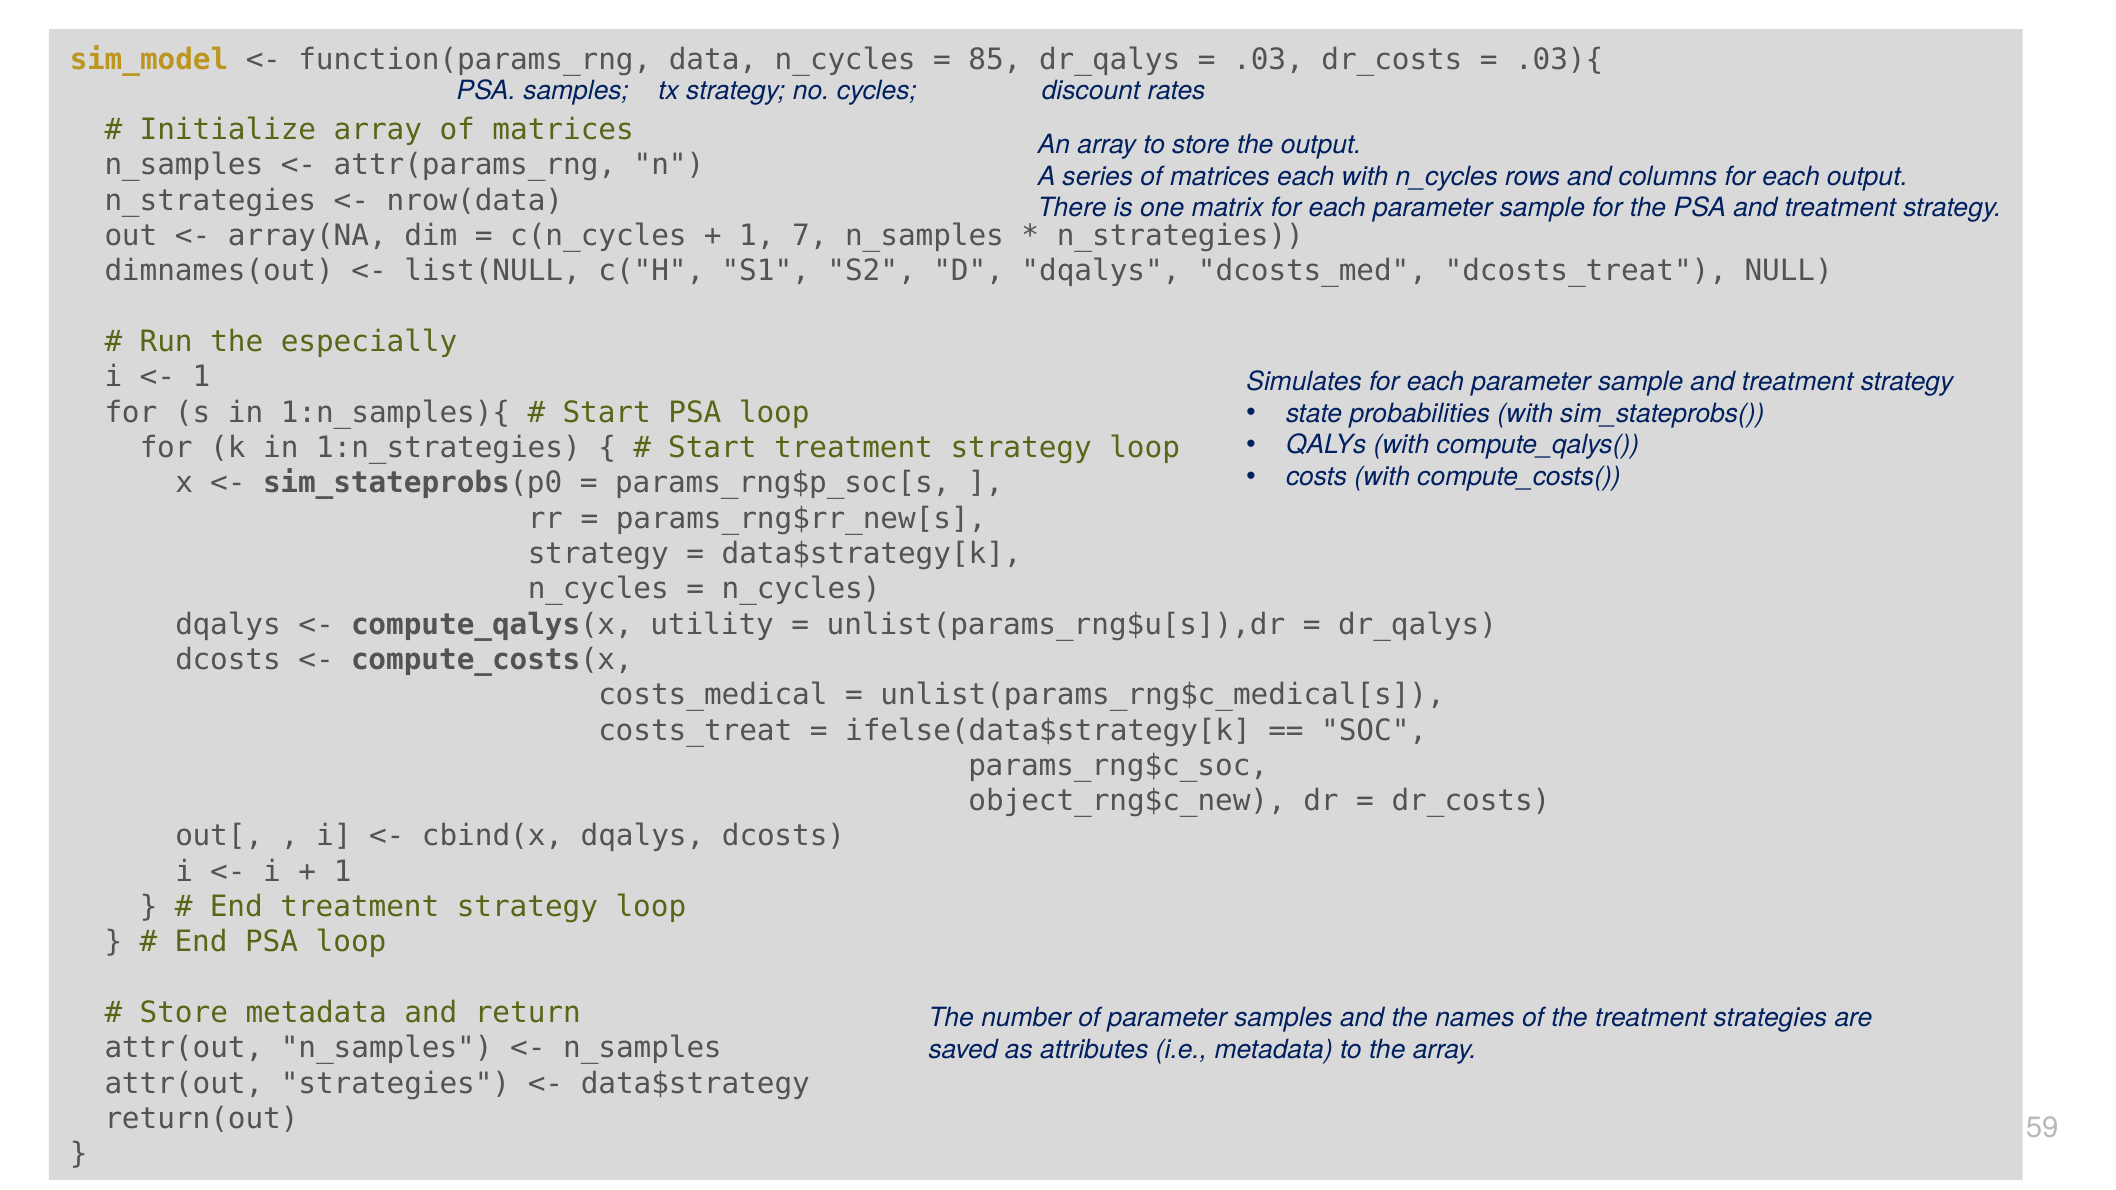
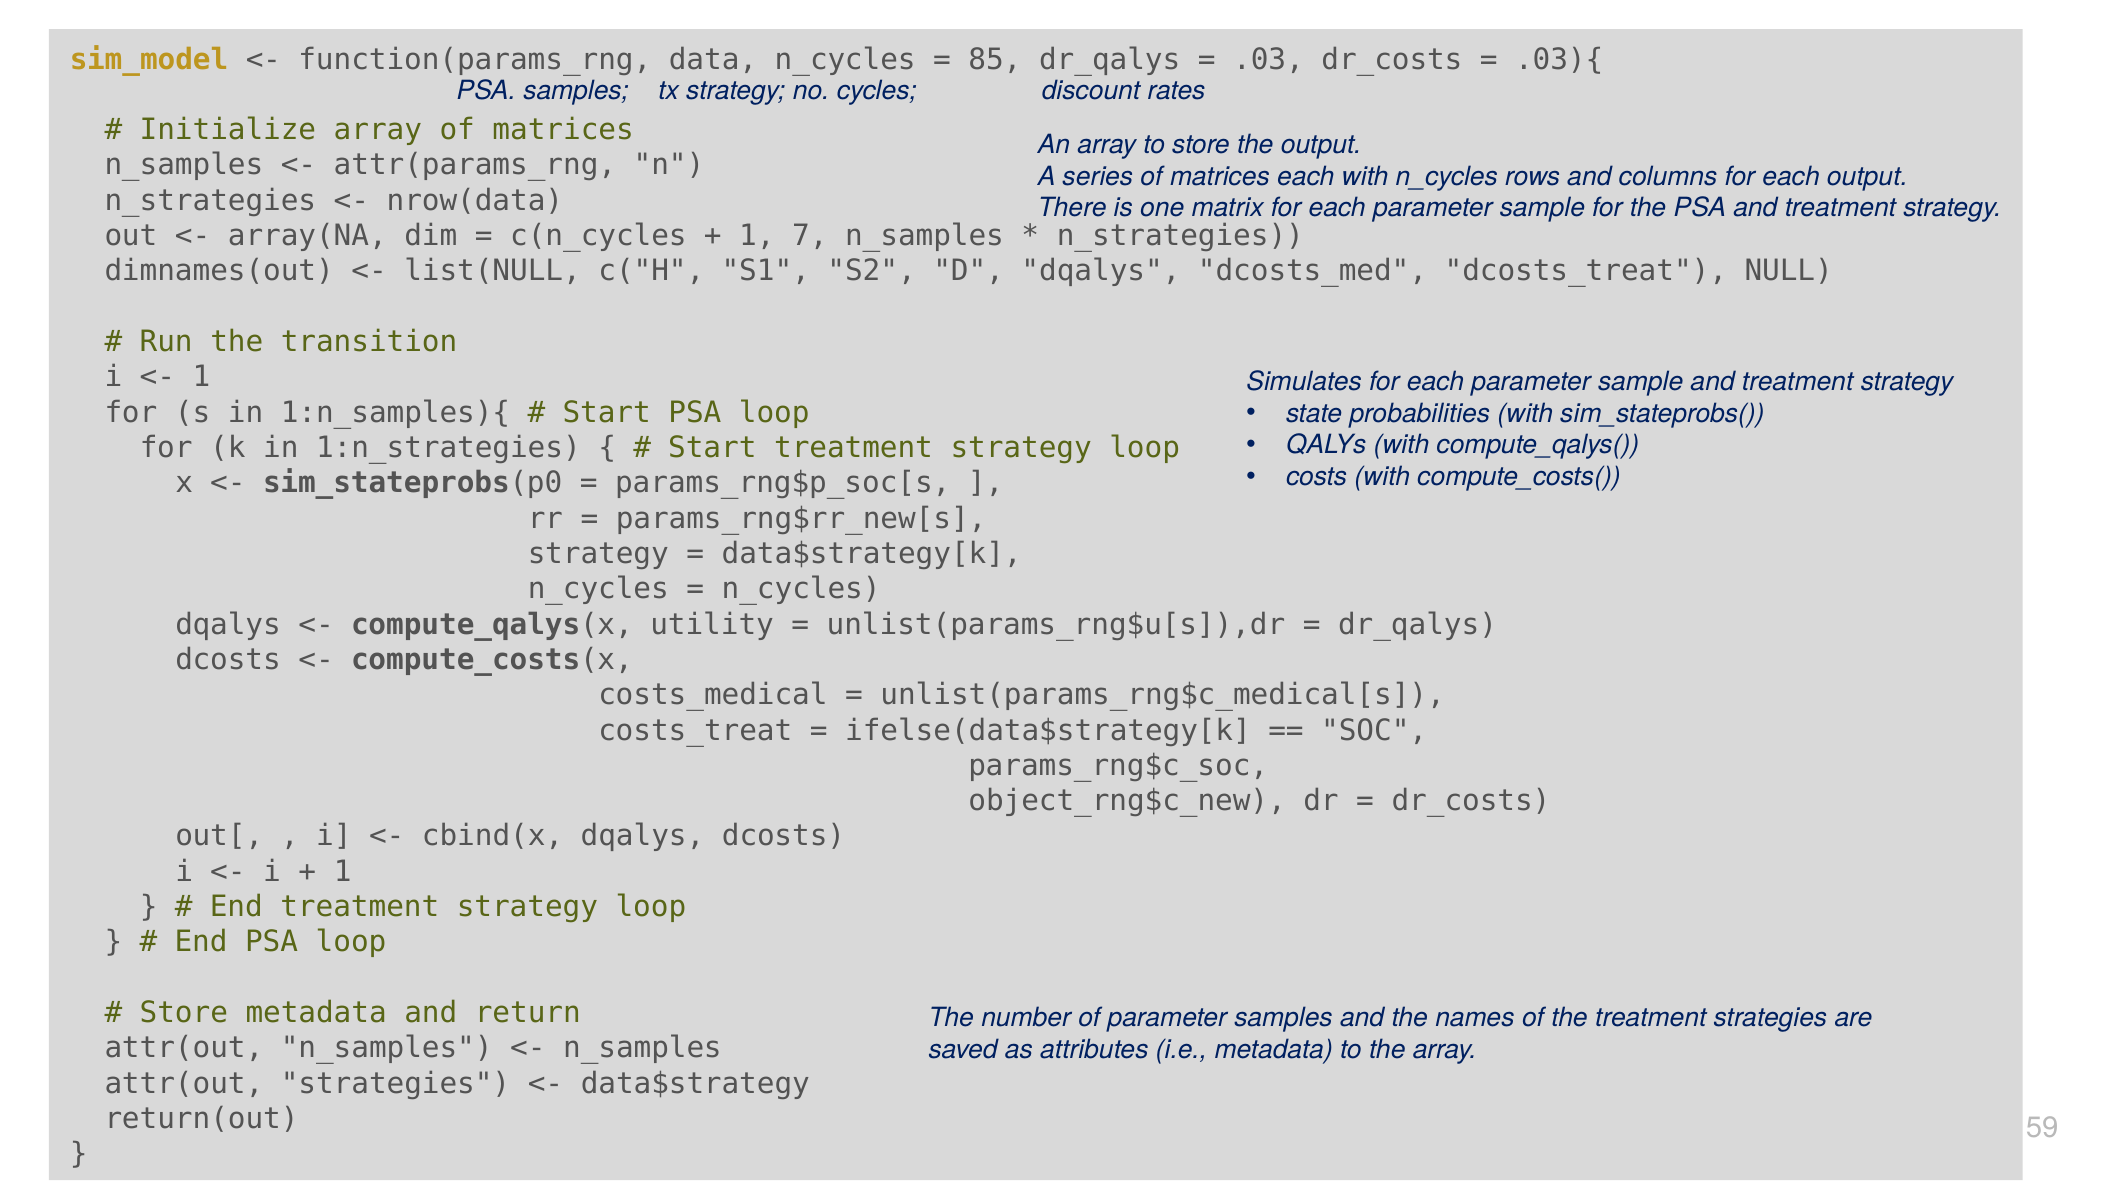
especially: especially -> transition (369, 342)
